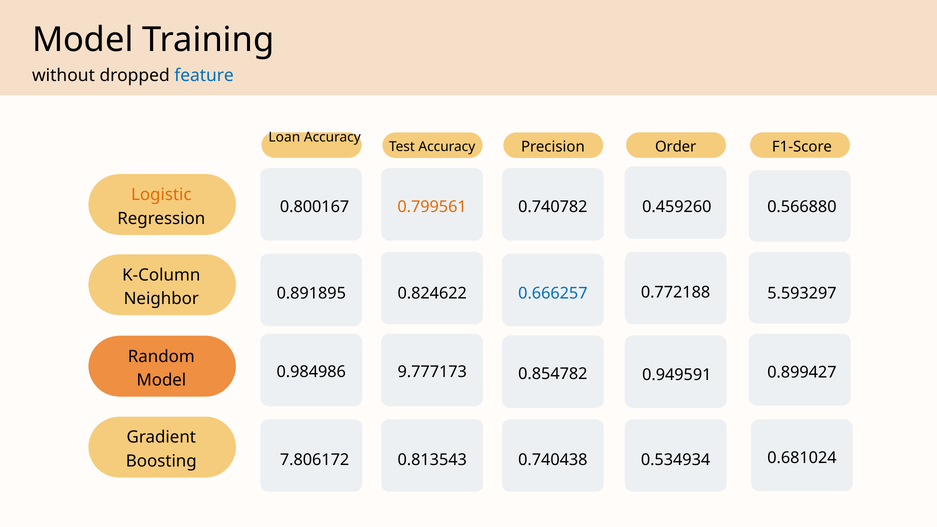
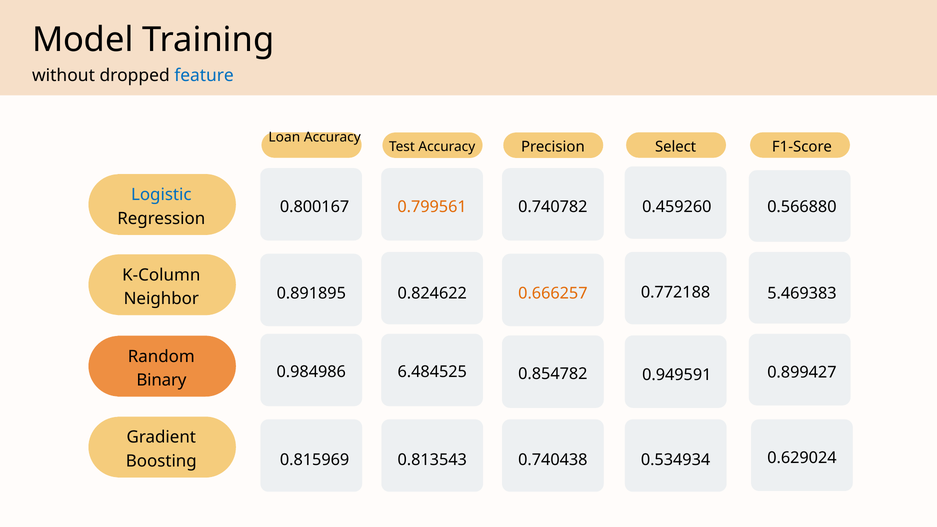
Order: Order -> Select (676, 147)
Logistic colour: orange -> blue (161, 195)
0.666257 colour: blue -> orange (553, 293)
5.593297: 5.593297 -> 5.469383 (802, 293)
9.777173: 9.777173 -> 6.484525 (432, 372)
Model: Model -> Binary (161, 380)
7.806172: 7.806172 -> 0.815969 (315, 460)
0.681024: 0.681024 -> 0.629024 (802, 458)
